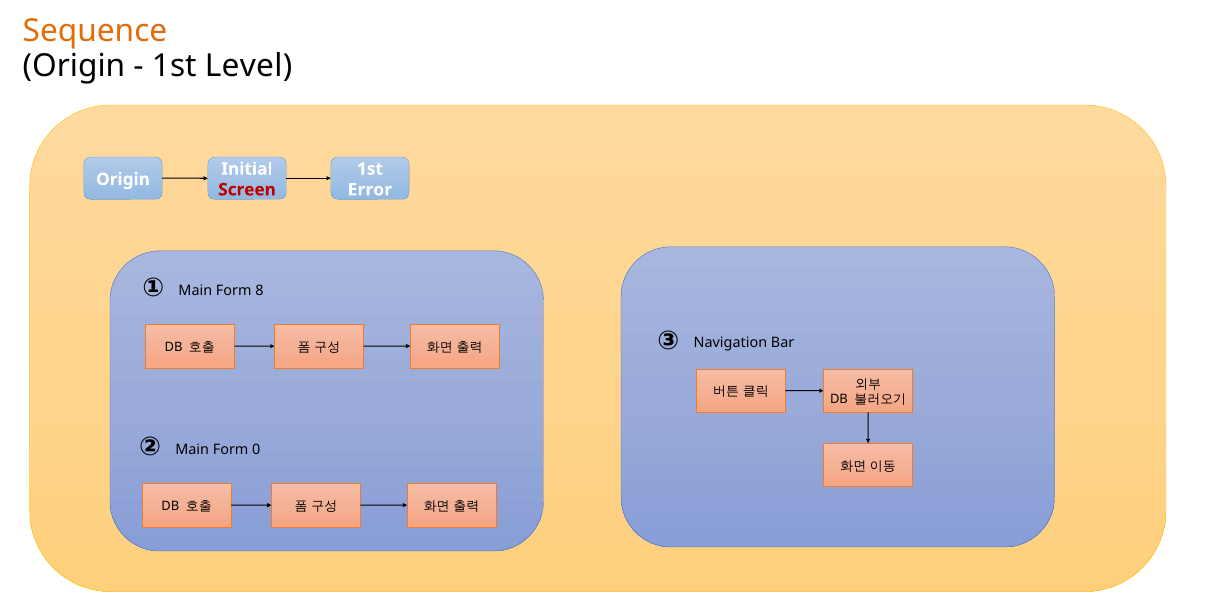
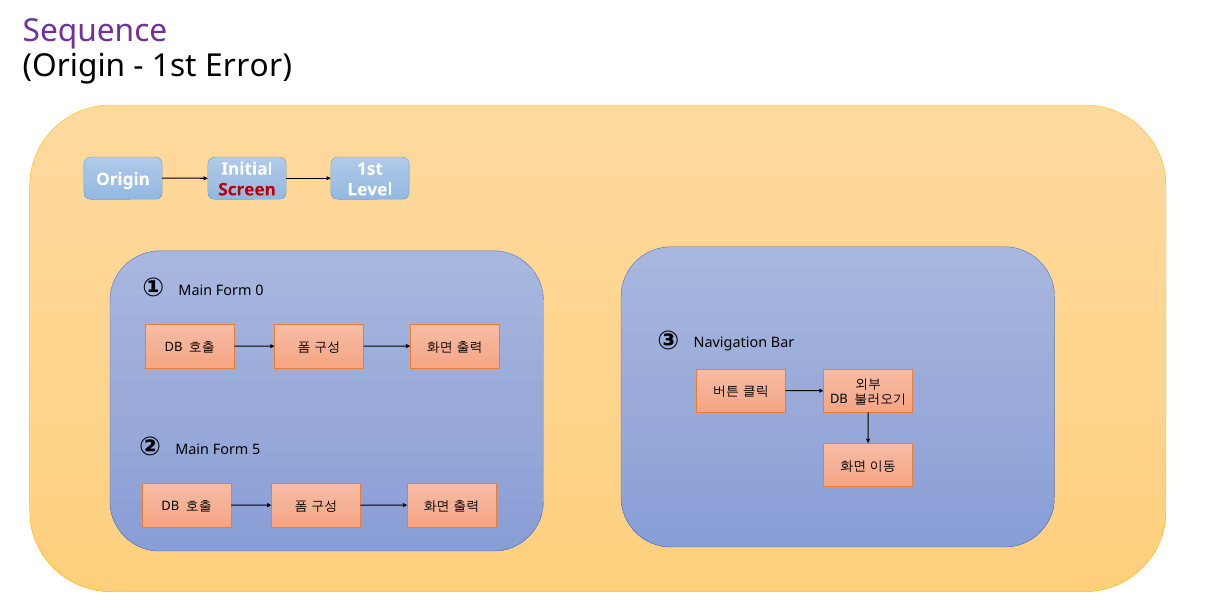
Sequence colour: orange -> purple (95, 31)
Level: Level -> Error (249, 66)
Error: Error -> Level (370, 190)
8: 8 -> 0 (260, 291)
0: 0 -> 5 (256, 450)
